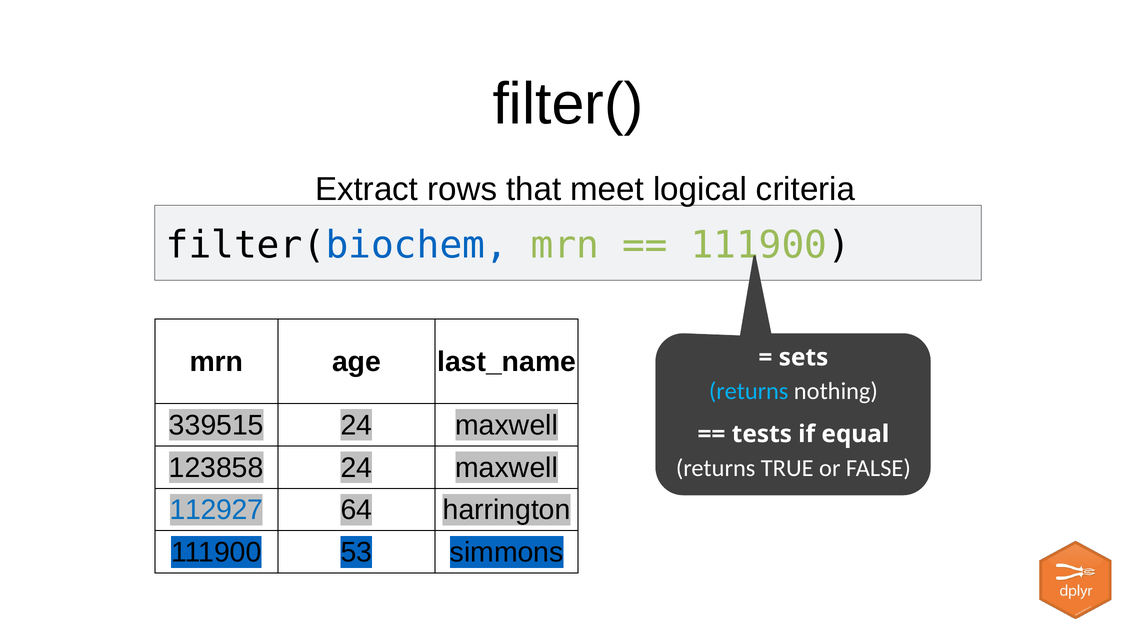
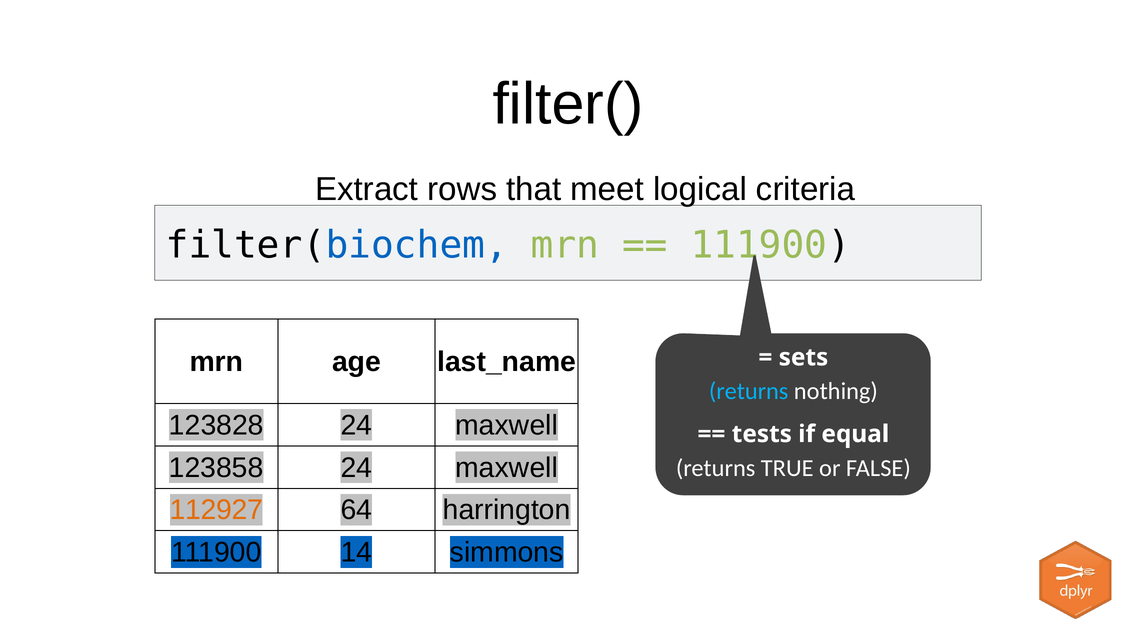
339515: 339515 -> 123828 (216, 425)
112927 colour: blue -> orange (216, 510)
53: 53 -> 14 (356, 553)
